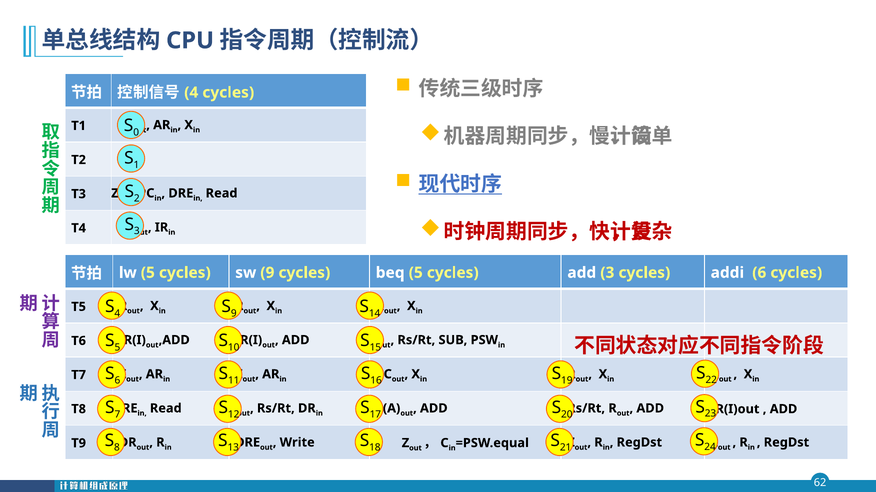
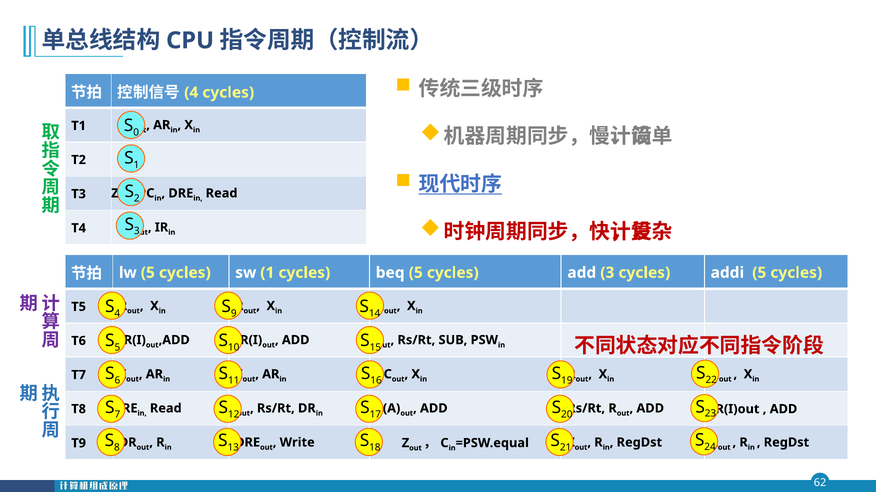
sw 9: 9 -> 1 (267, 273)
addi 6: 6 -> 5 (759, 273)
